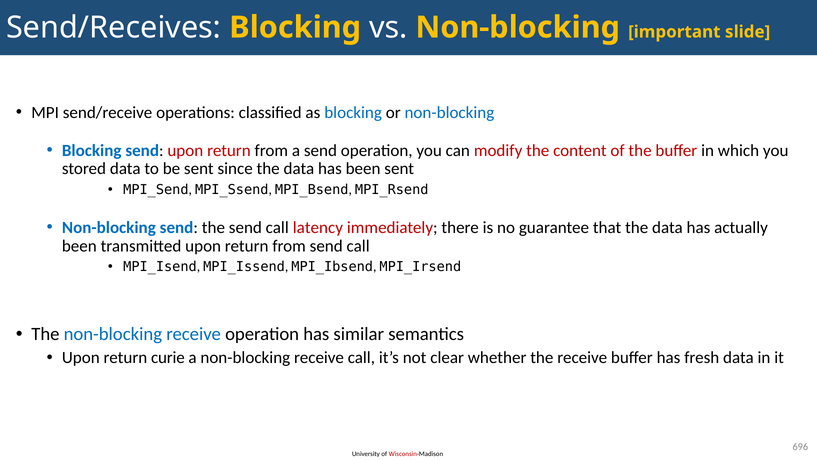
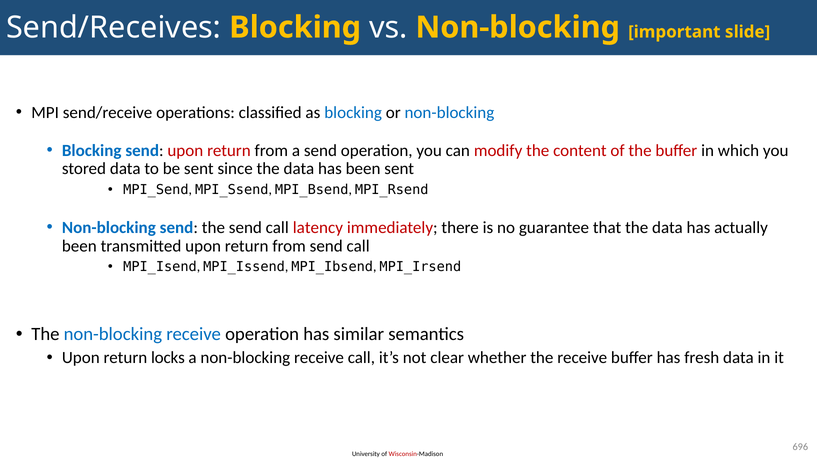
curie: curie -> locks (168, 358)
